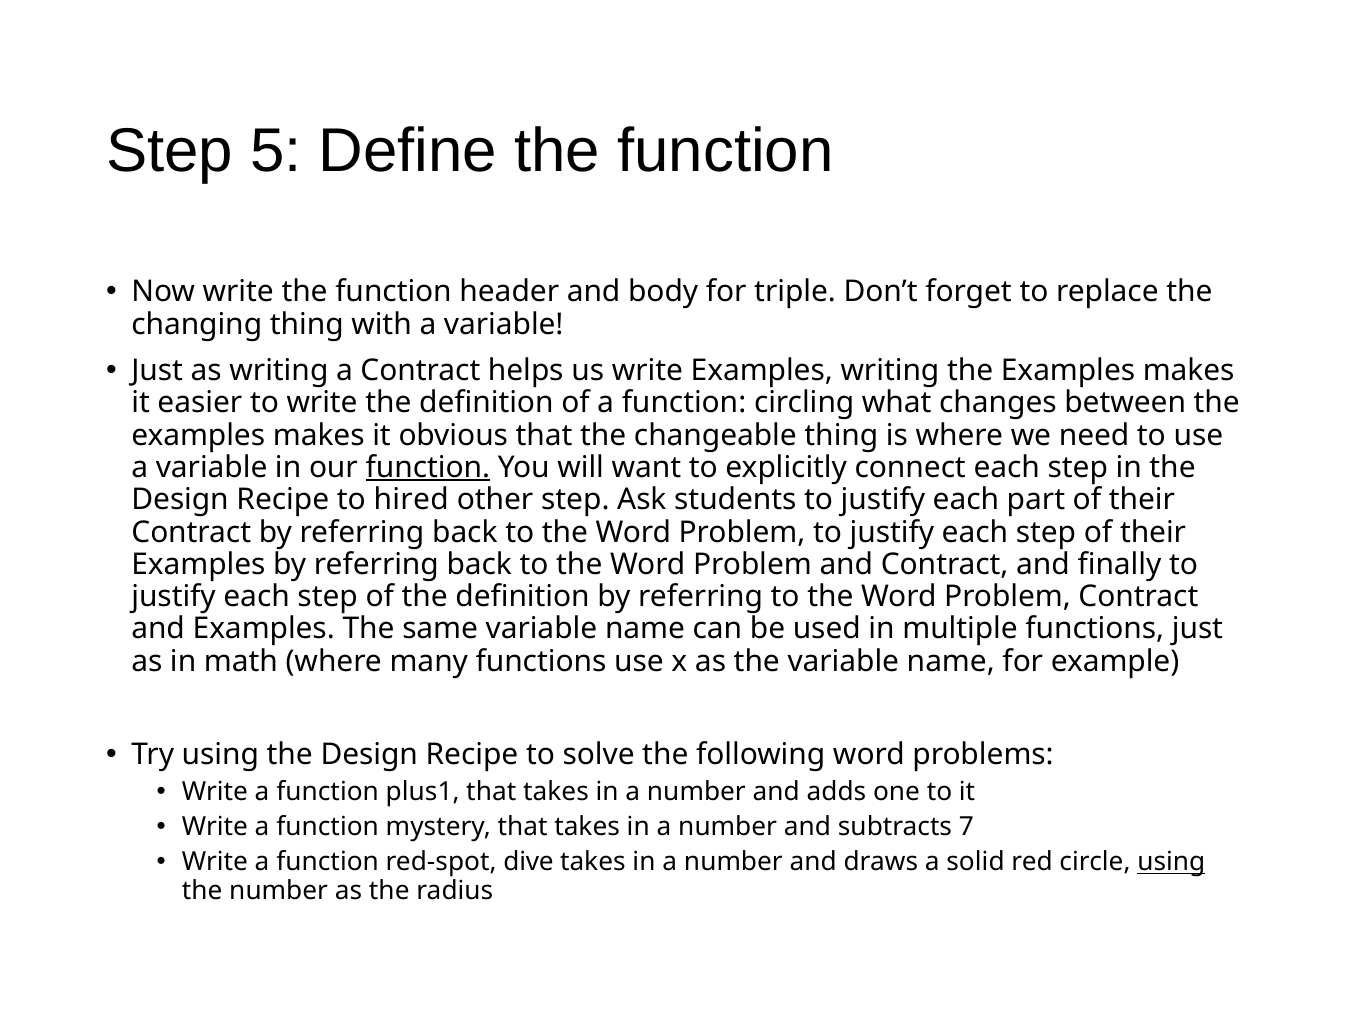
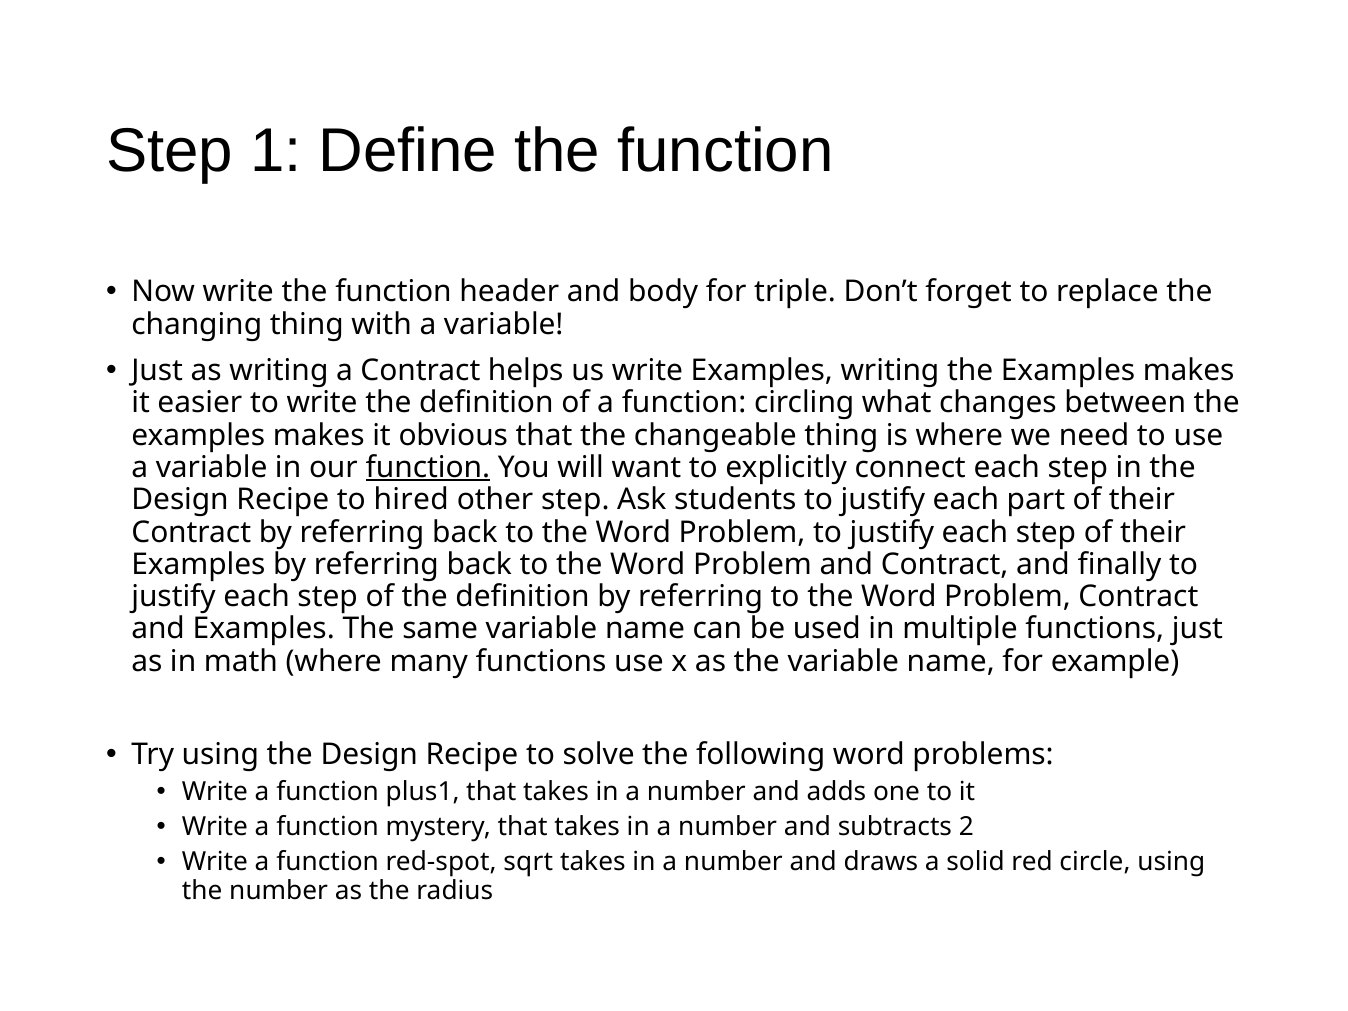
5: 5 -> 1 (276, 151)
7: 7 -> 2 (966, 827)
dive: dive -> sqrt (528, 862)
using underline: present -> none (1171, 862)
